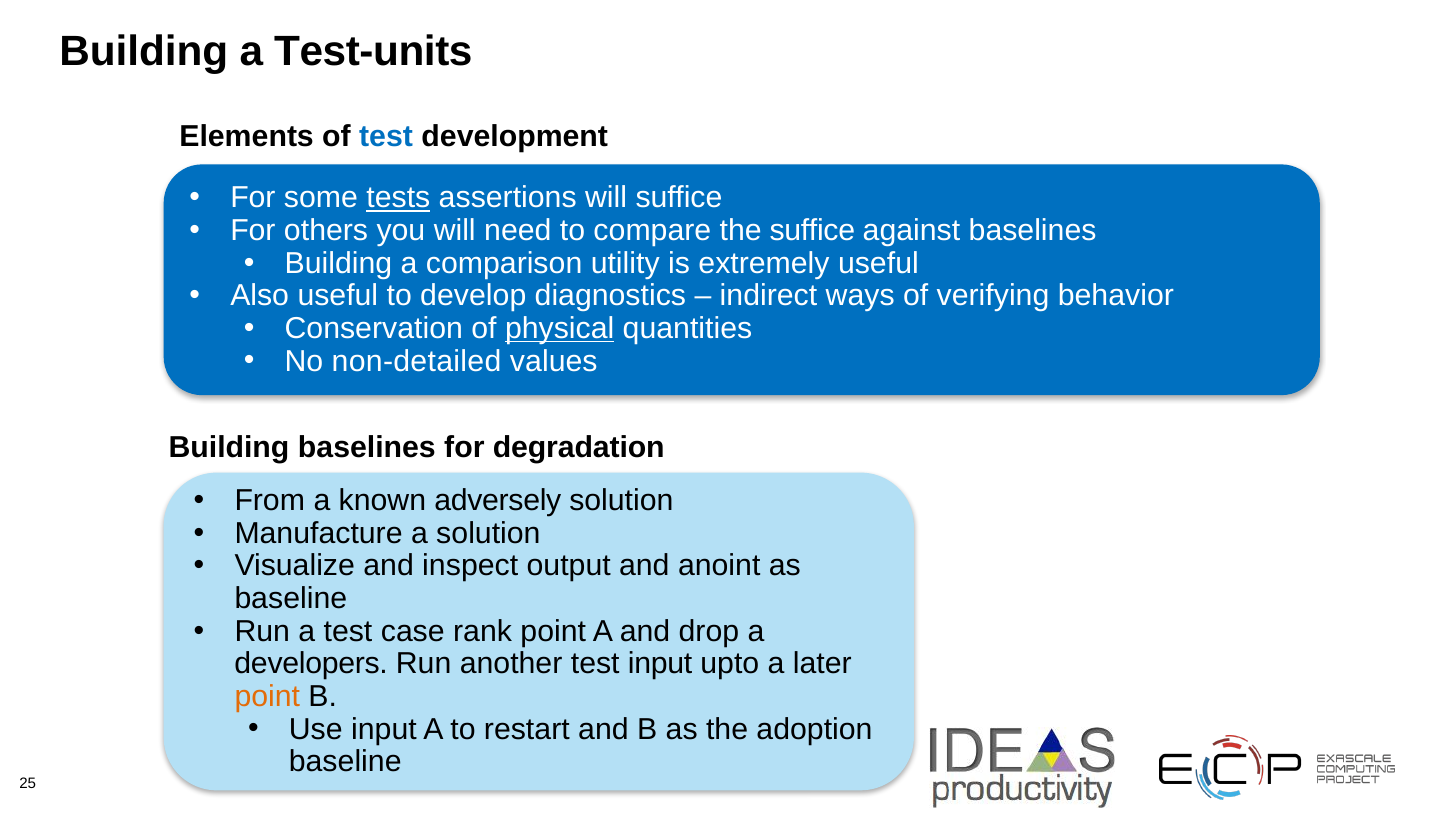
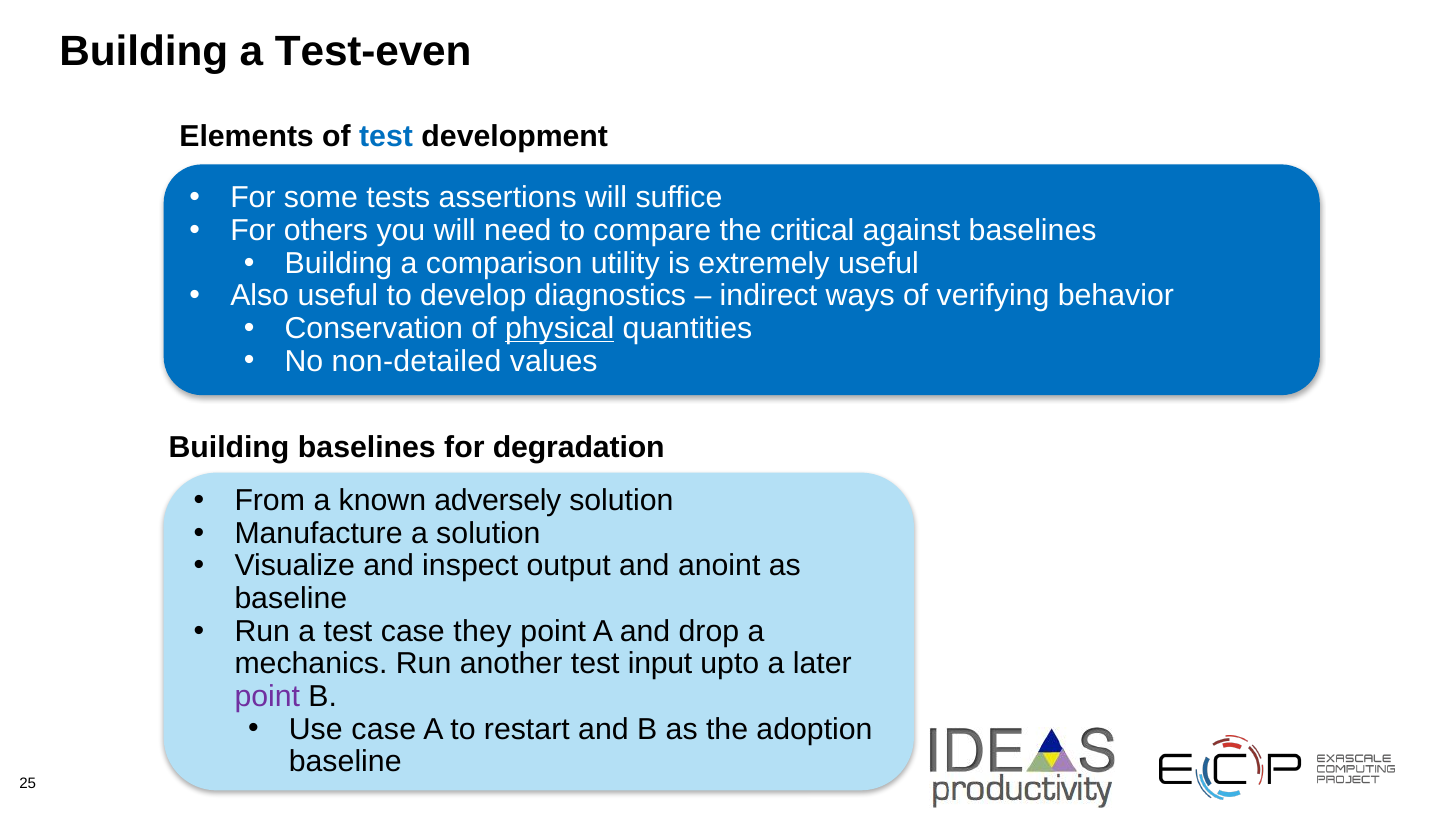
Test-units: Test-units -> Test-even (373, 52)
tests underline: present -> none (398, 198)
the suffice: suffice -> critical (812, 231)
rank: rank -> they (482, 632)
developers: developers -> mechanics (311, 664)
point colour: orange -> purple (267, 697)
Use input: input -> case (384, 730)
